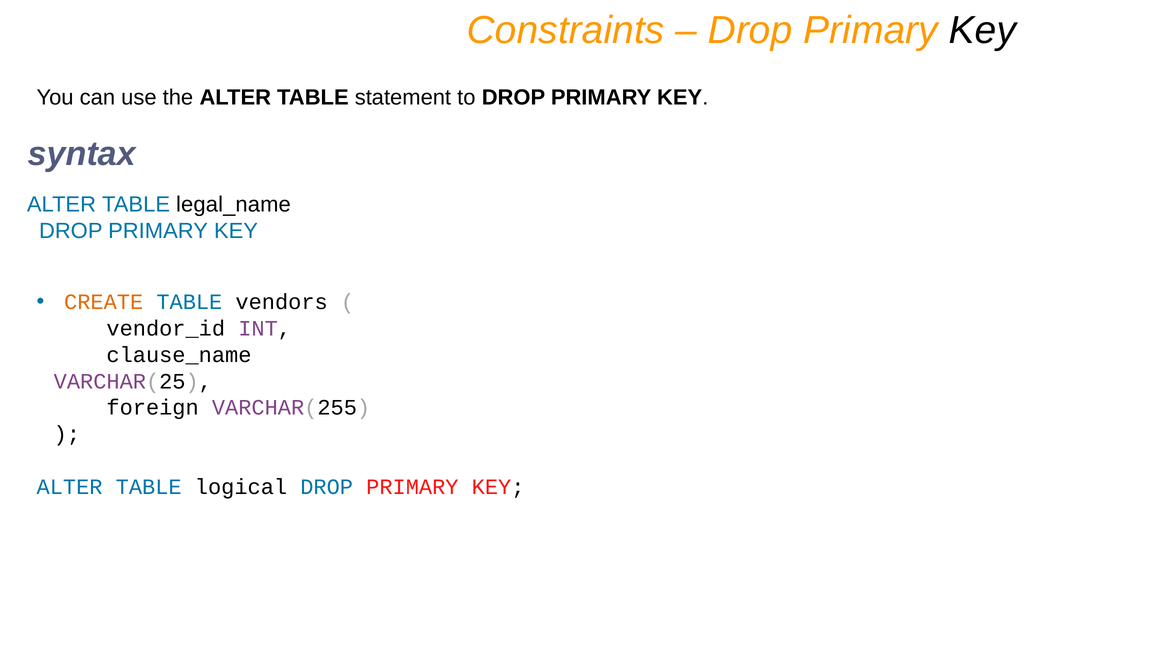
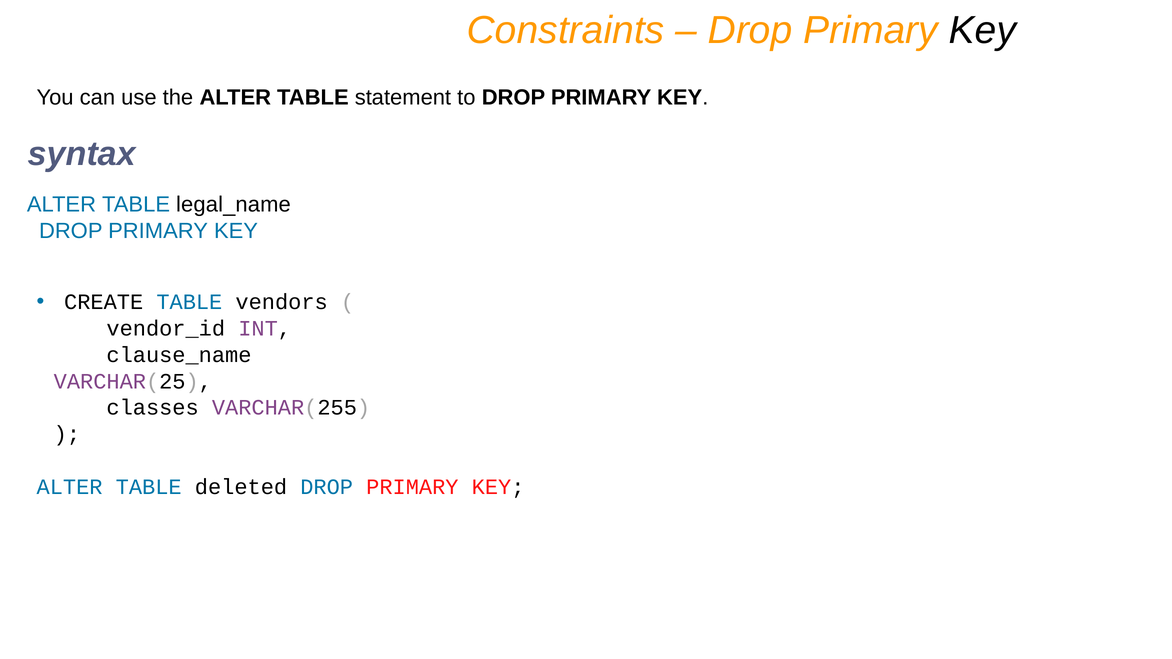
CREATE colour: orange -> black (104, 302)
foreign: foreign -> classes (153, 408)
logical: logical -> deleted (241, 487)
